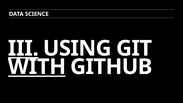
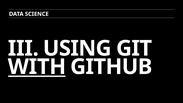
III underline: present -> none (23, 48)
